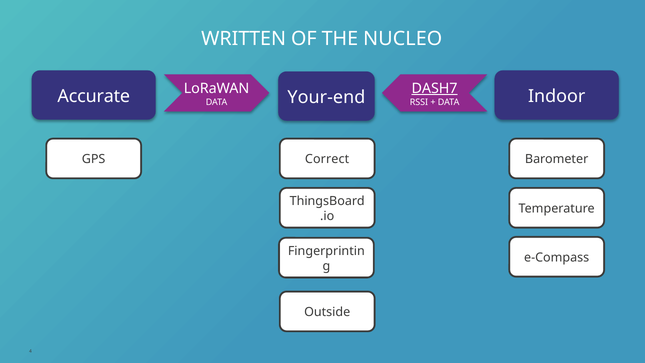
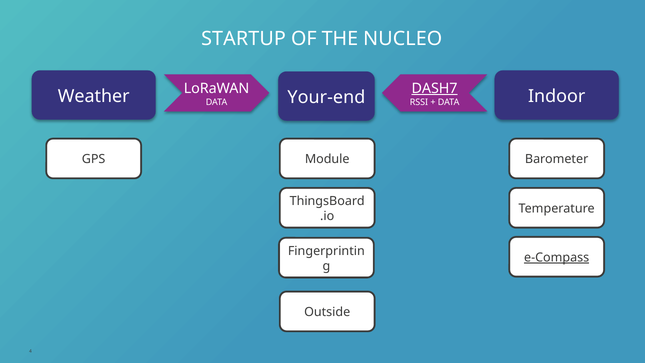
WRITTEN: WRITTEN -> STARTUP (244, 39)
Accurate: Accurate -> Weather (94, 96)
Correct: Correct -> Module (327, 159)
e-Compass underline: none -> present (557, 257)
